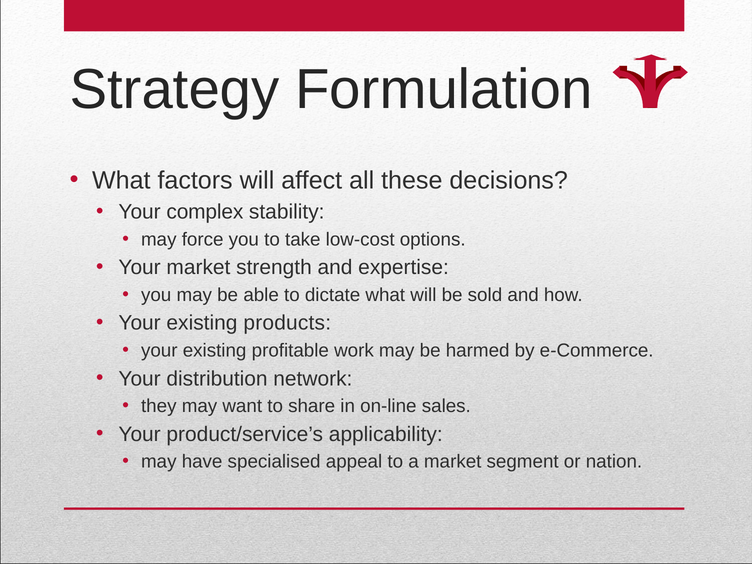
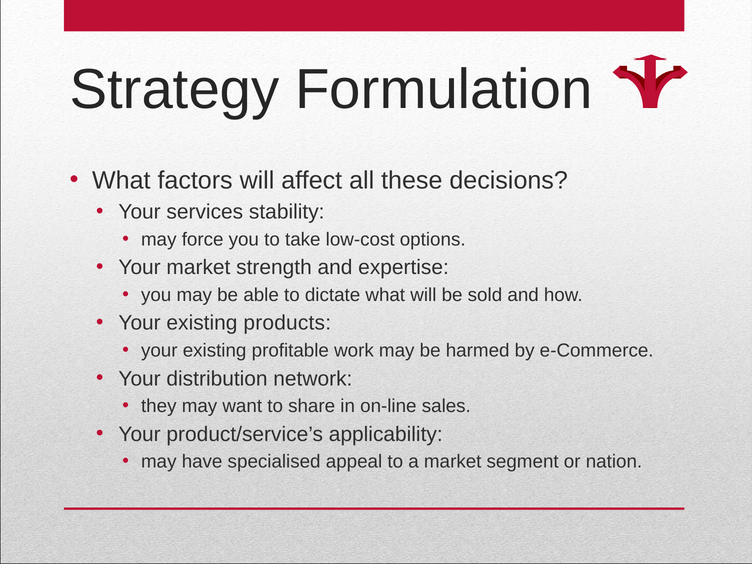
complex: complex -> services (205, 212)
